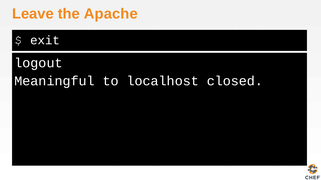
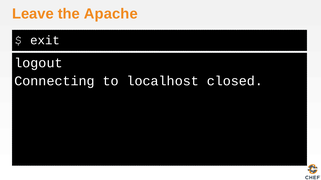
Meaningful: Meaningful -> Connecting (55, 81)
